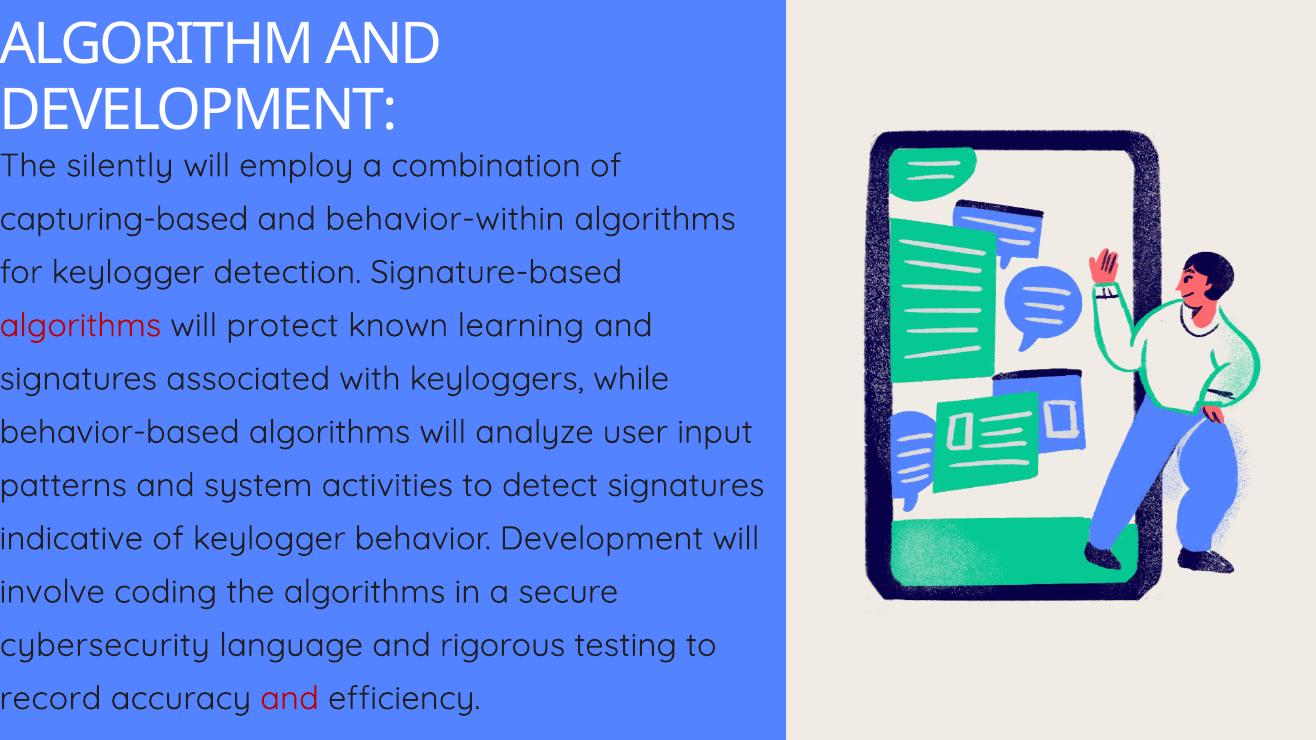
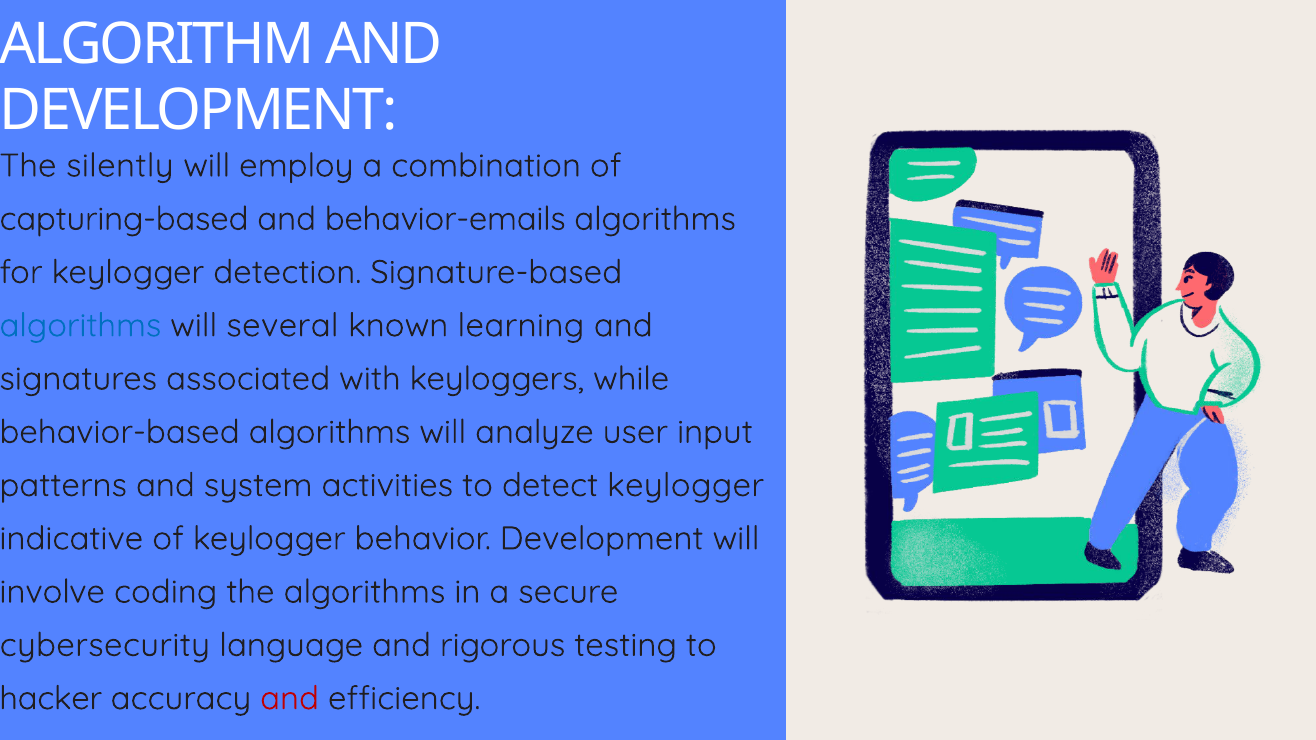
behavior-within: behavior-within -> behavior-emails (445, 219)
algorithms colour: red -> blue (80, 326)
protect: protect -> several (282, 326)
detect signatures: signatures -> keylogger (686, 485)
record: record -> hacker (51, 699)
